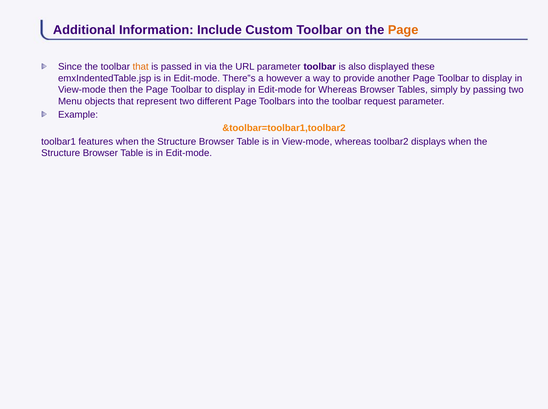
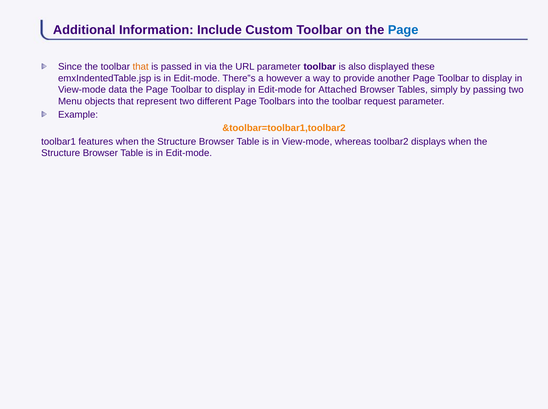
Page colour: orange -> blue (403, 30)
then: then -> data (118, 90)
for Whereas: Whereas -> Attached (338, 90)
